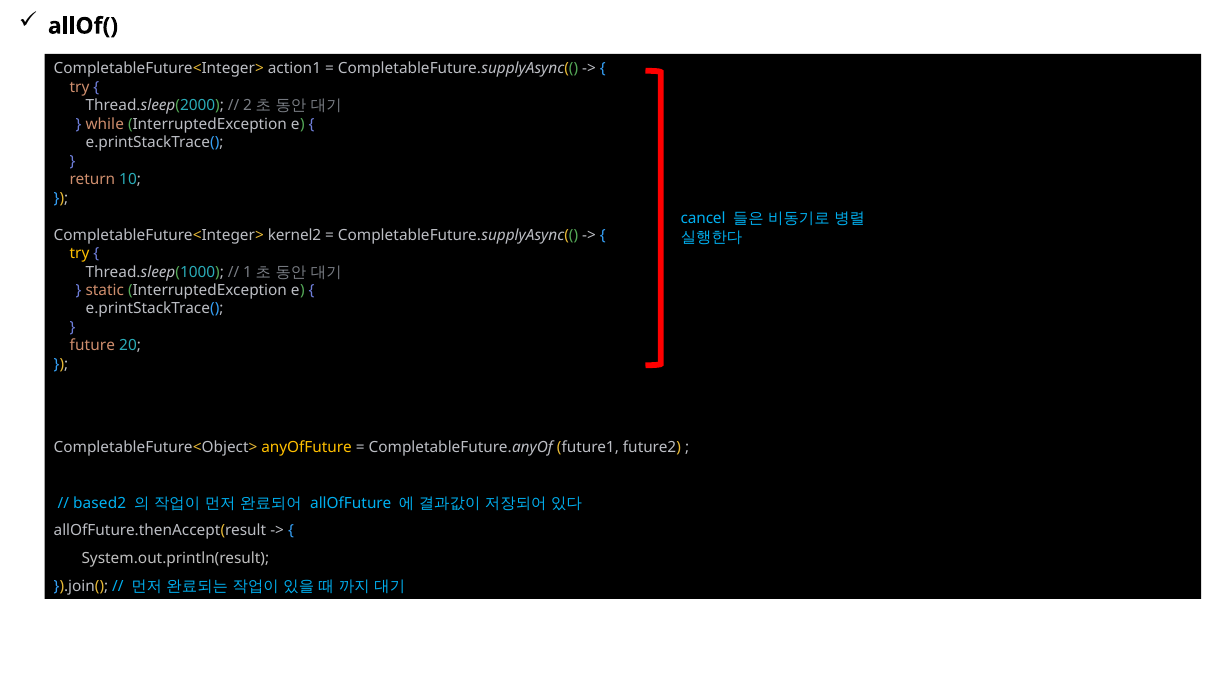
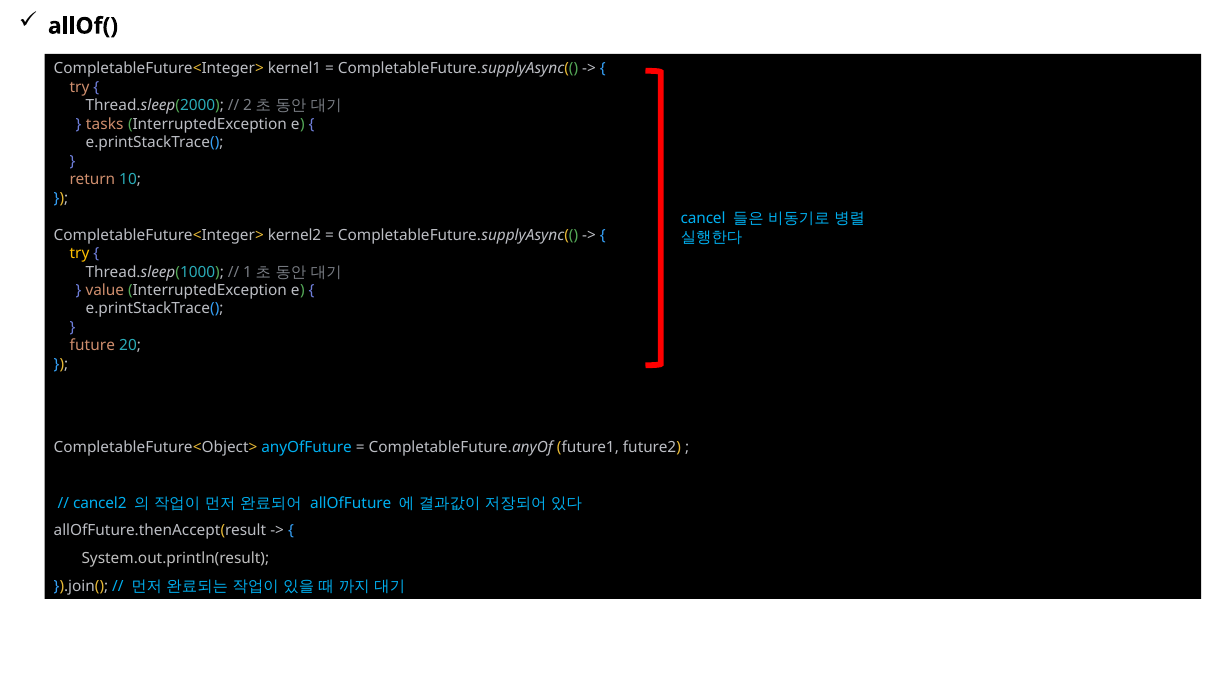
action1: action1 -> kernel1 (295, 69)
while: while -> tasks (105, 124)
static: static -> value (105, 290)
anyOfFuture colour: yellow -> light blue (307, 447)
based2: based2 -> cancel2 (100, 503)
